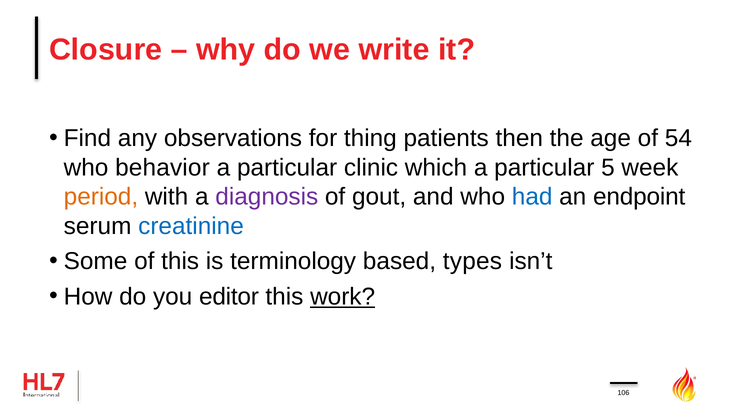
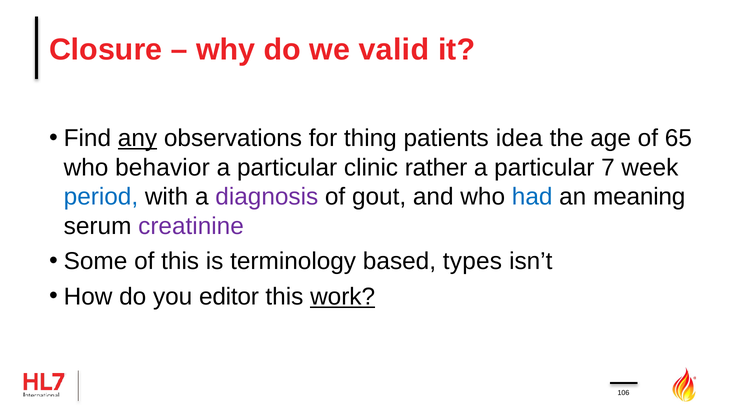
write: write -> valid (394, 50)
any underline: none -> present (137, 138)
then: then -> idea (519, 138)
54: 54 -> 65 (678, 138)
which: which -> rather (436, 168)
5: 5 -> 7 (608, 168)
period colour: orange -> blue (101, 197)
endpoint: endpoint -> meaning (639, 197)
creatinine colour: blue -> purple (191, 226)
